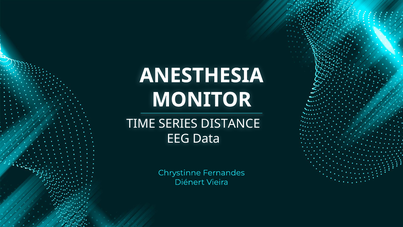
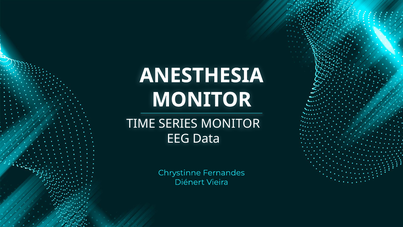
SERIES DISTANCE: DISTANCE -> MONITOR (230, 124)
